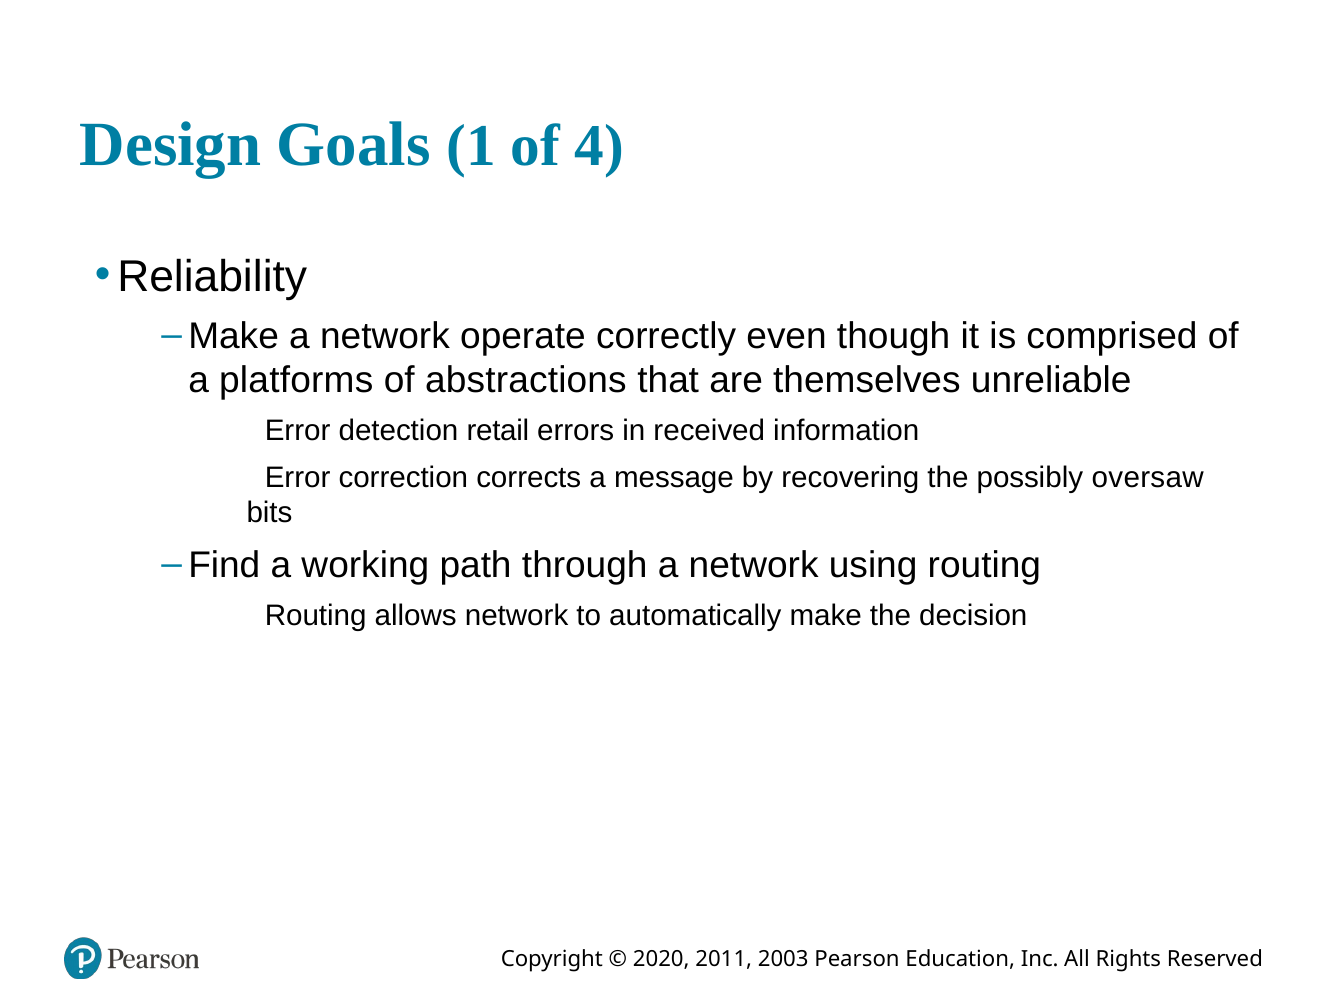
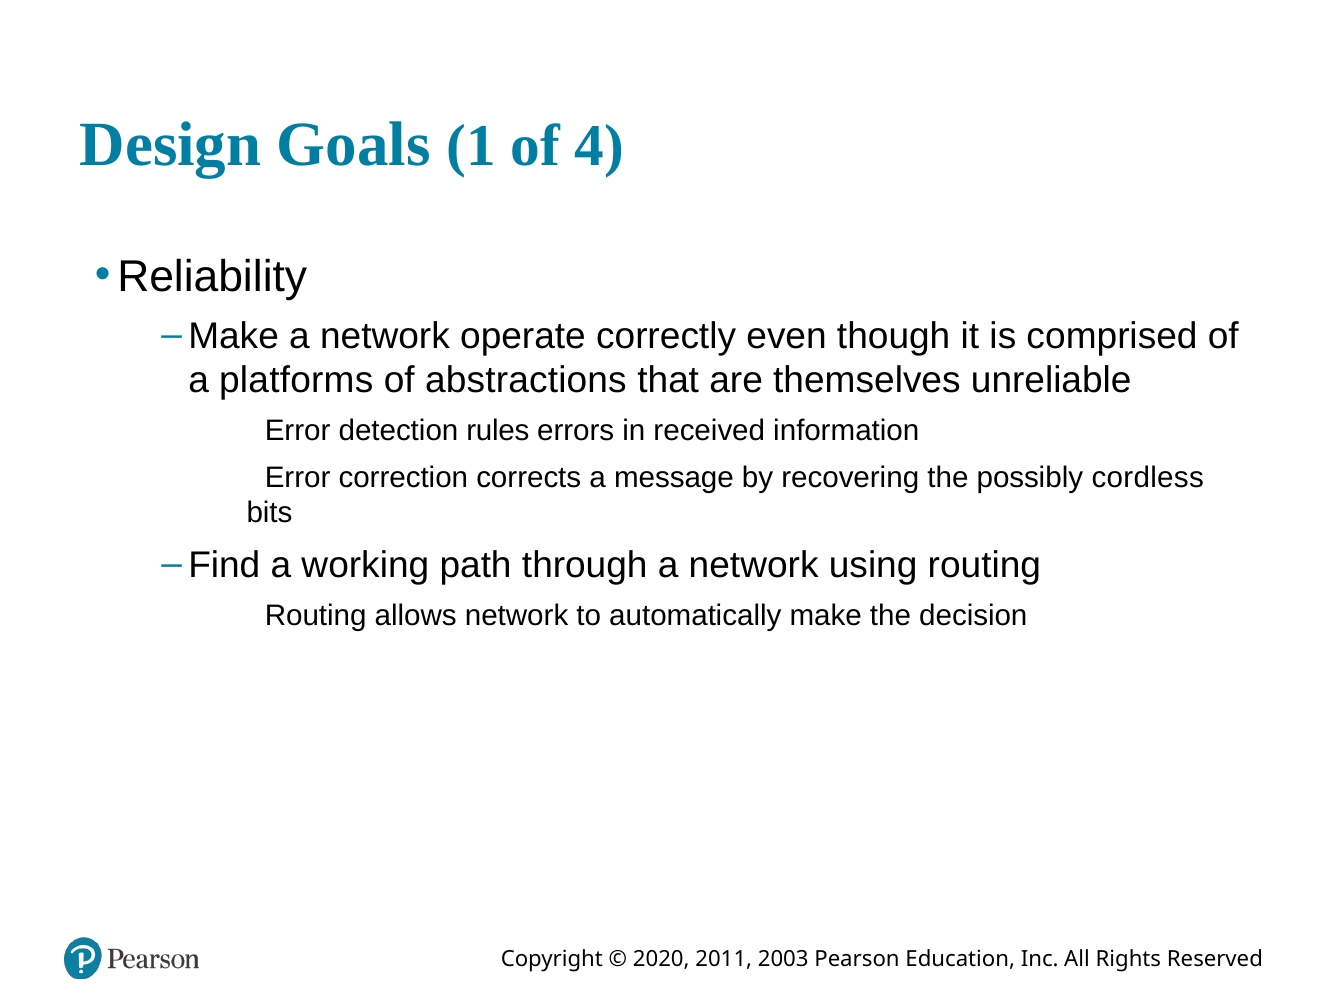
retail: retail -> rules (498, 431)
oversaw: oversaw -> cordless (1148, 478)
